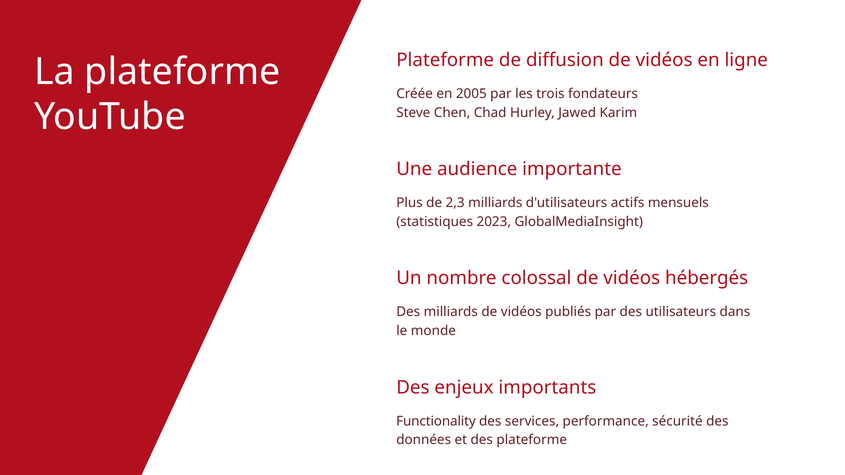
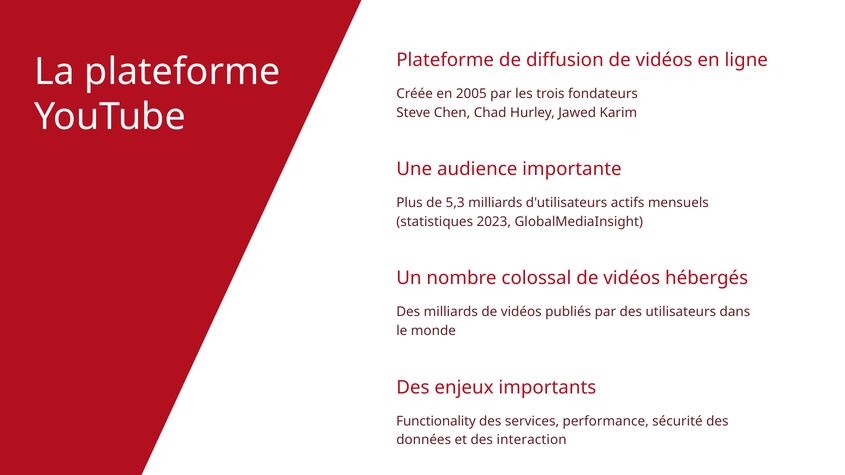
2,3: 2,3 -> 5,3 (455, 203)
des plateforme: plateforme -> interaction (532, 440)
